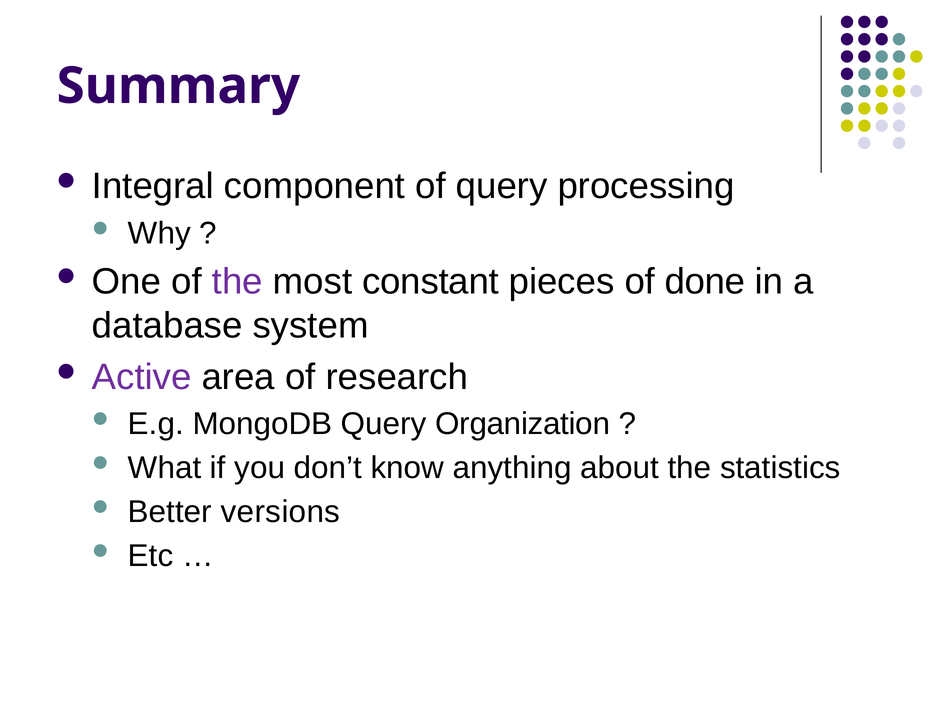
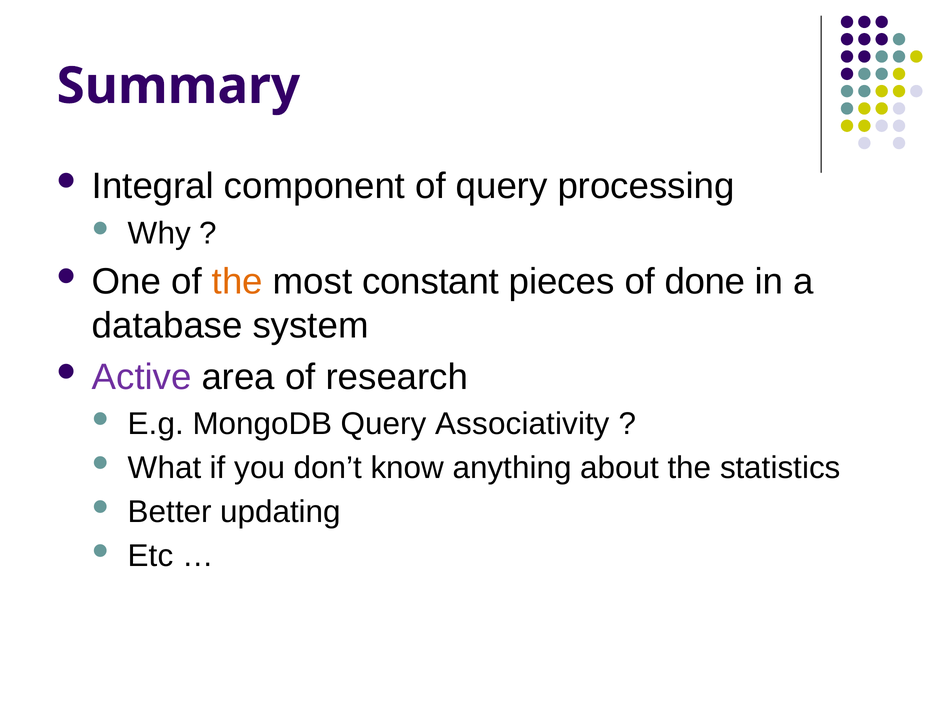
the colour: purple -> orange (237, 282)
Organization: Organization -> Associativity (522, 424)
versions: versions -> updating (281, 512)
